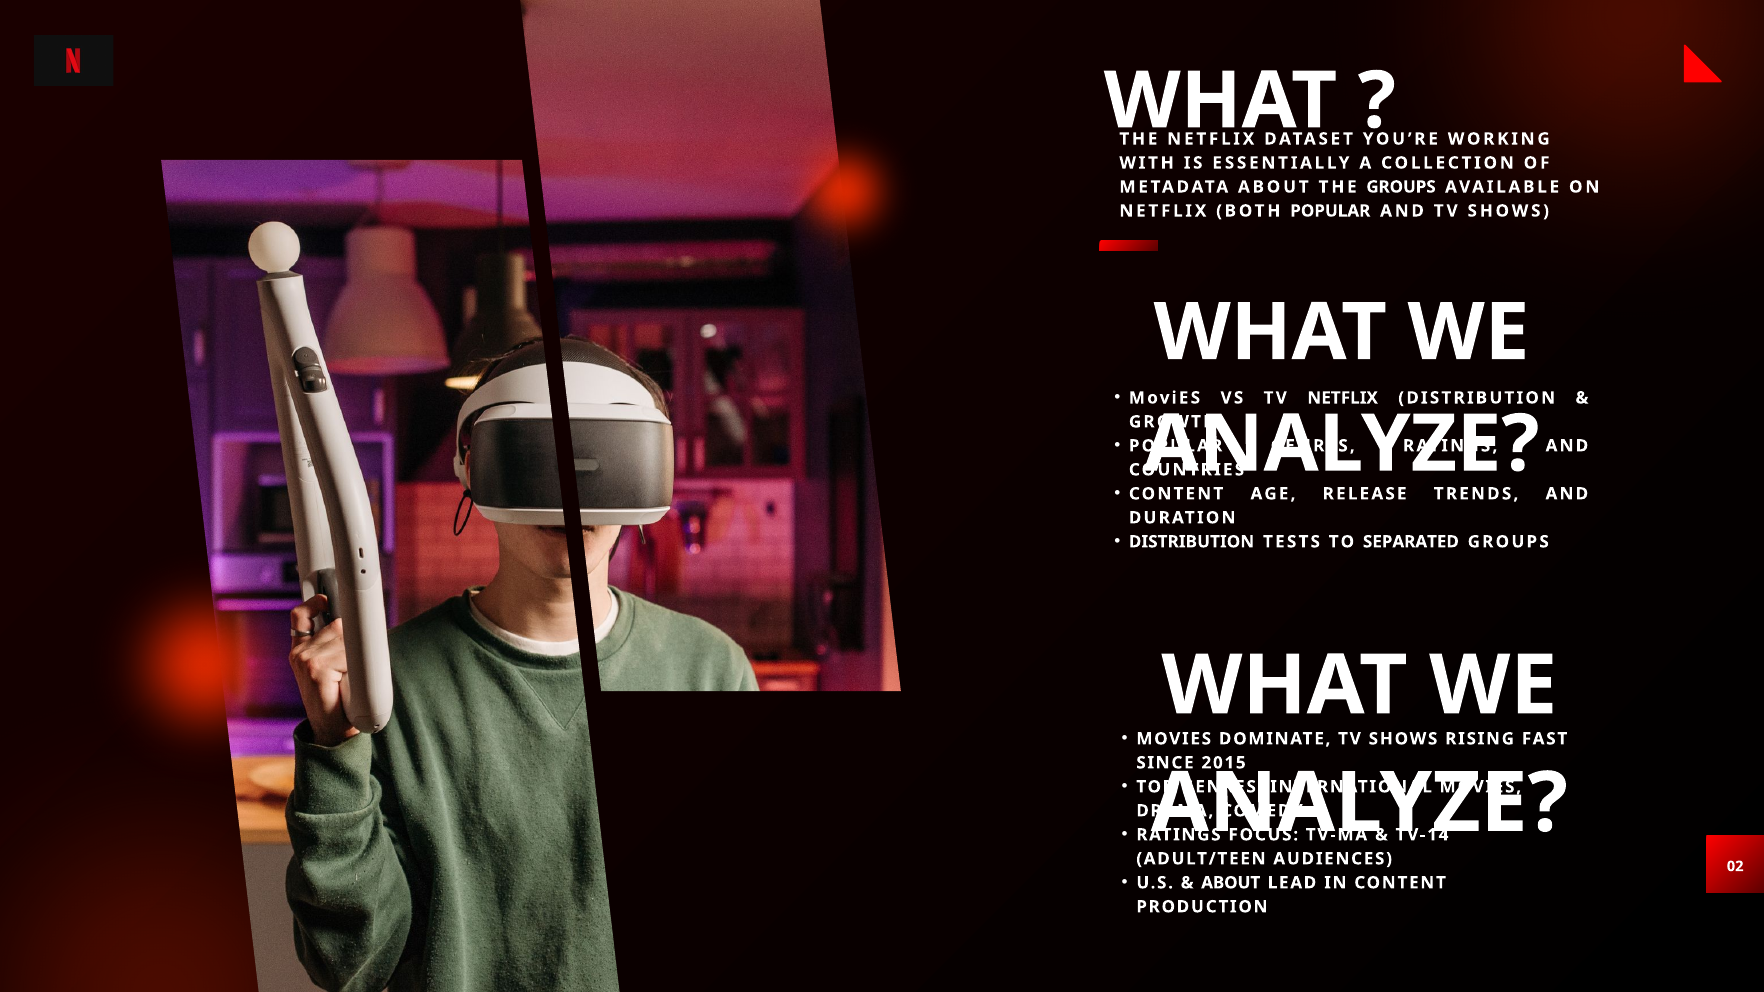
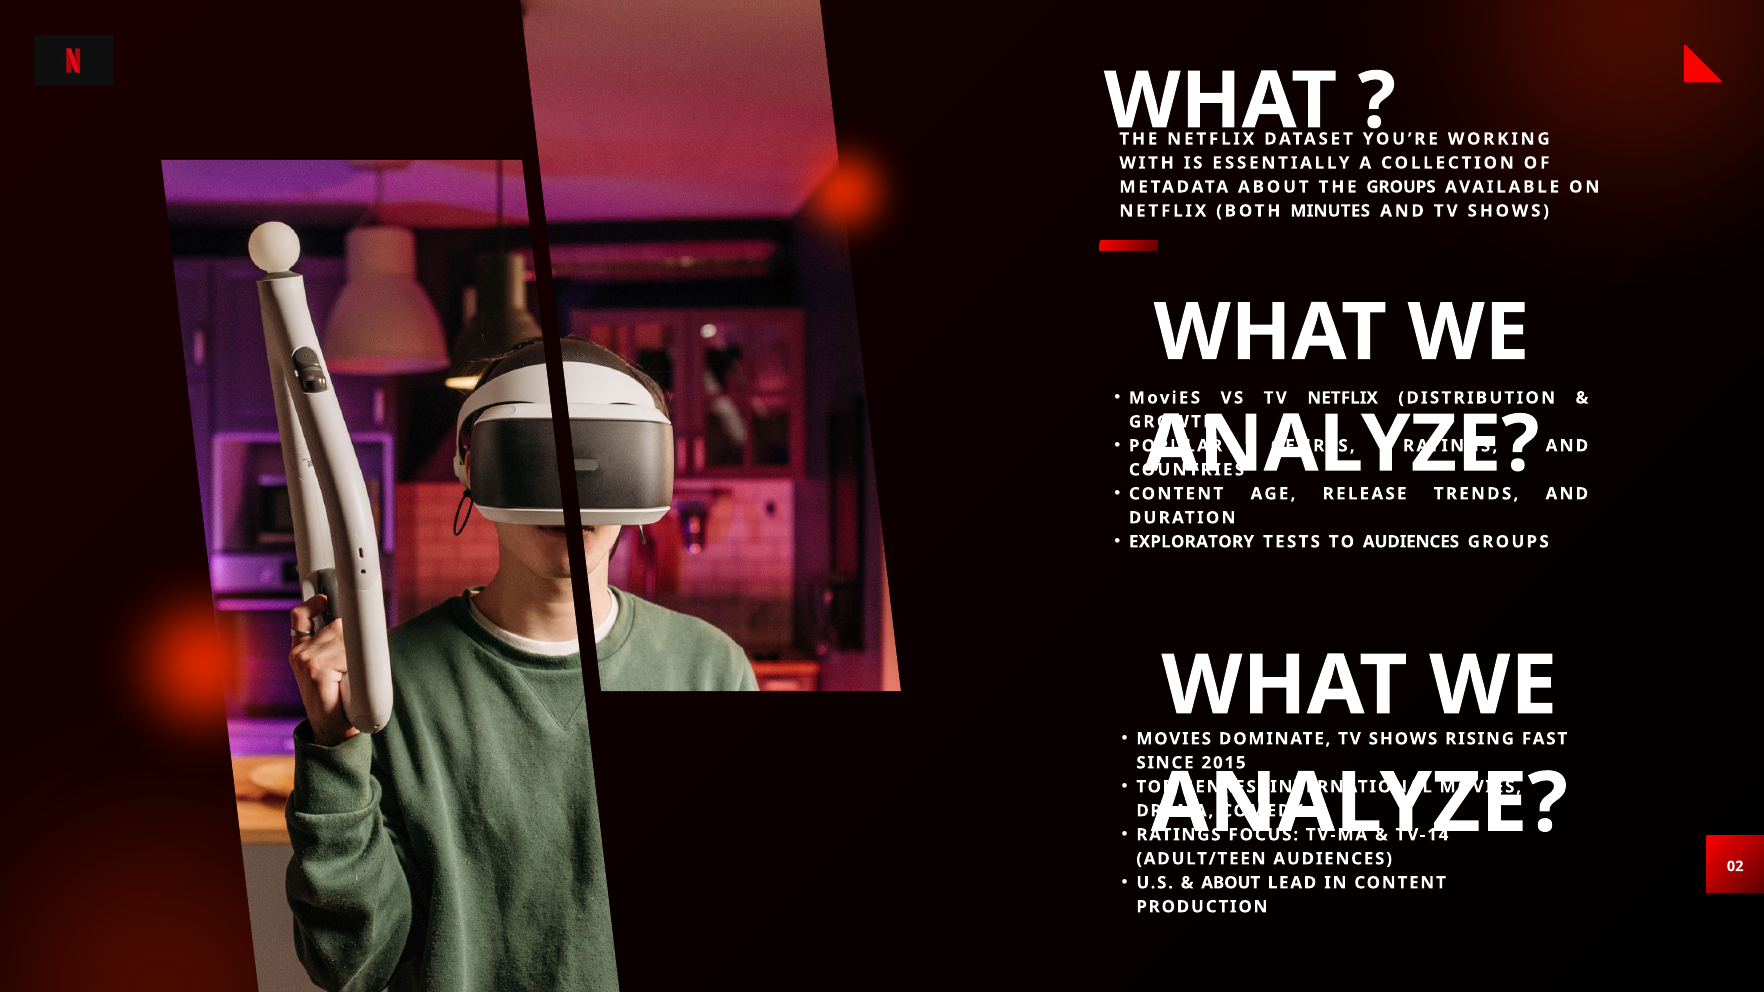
BOTH POPULAR: POPULAR -> MINUTES (1330, 211)
DISTRIBUTION: DISTRIBUTION -> EXPLORATORY (1192, 542)
TO SEPARATED: SEPARATED -> AUDIENCES (1411, 542)
